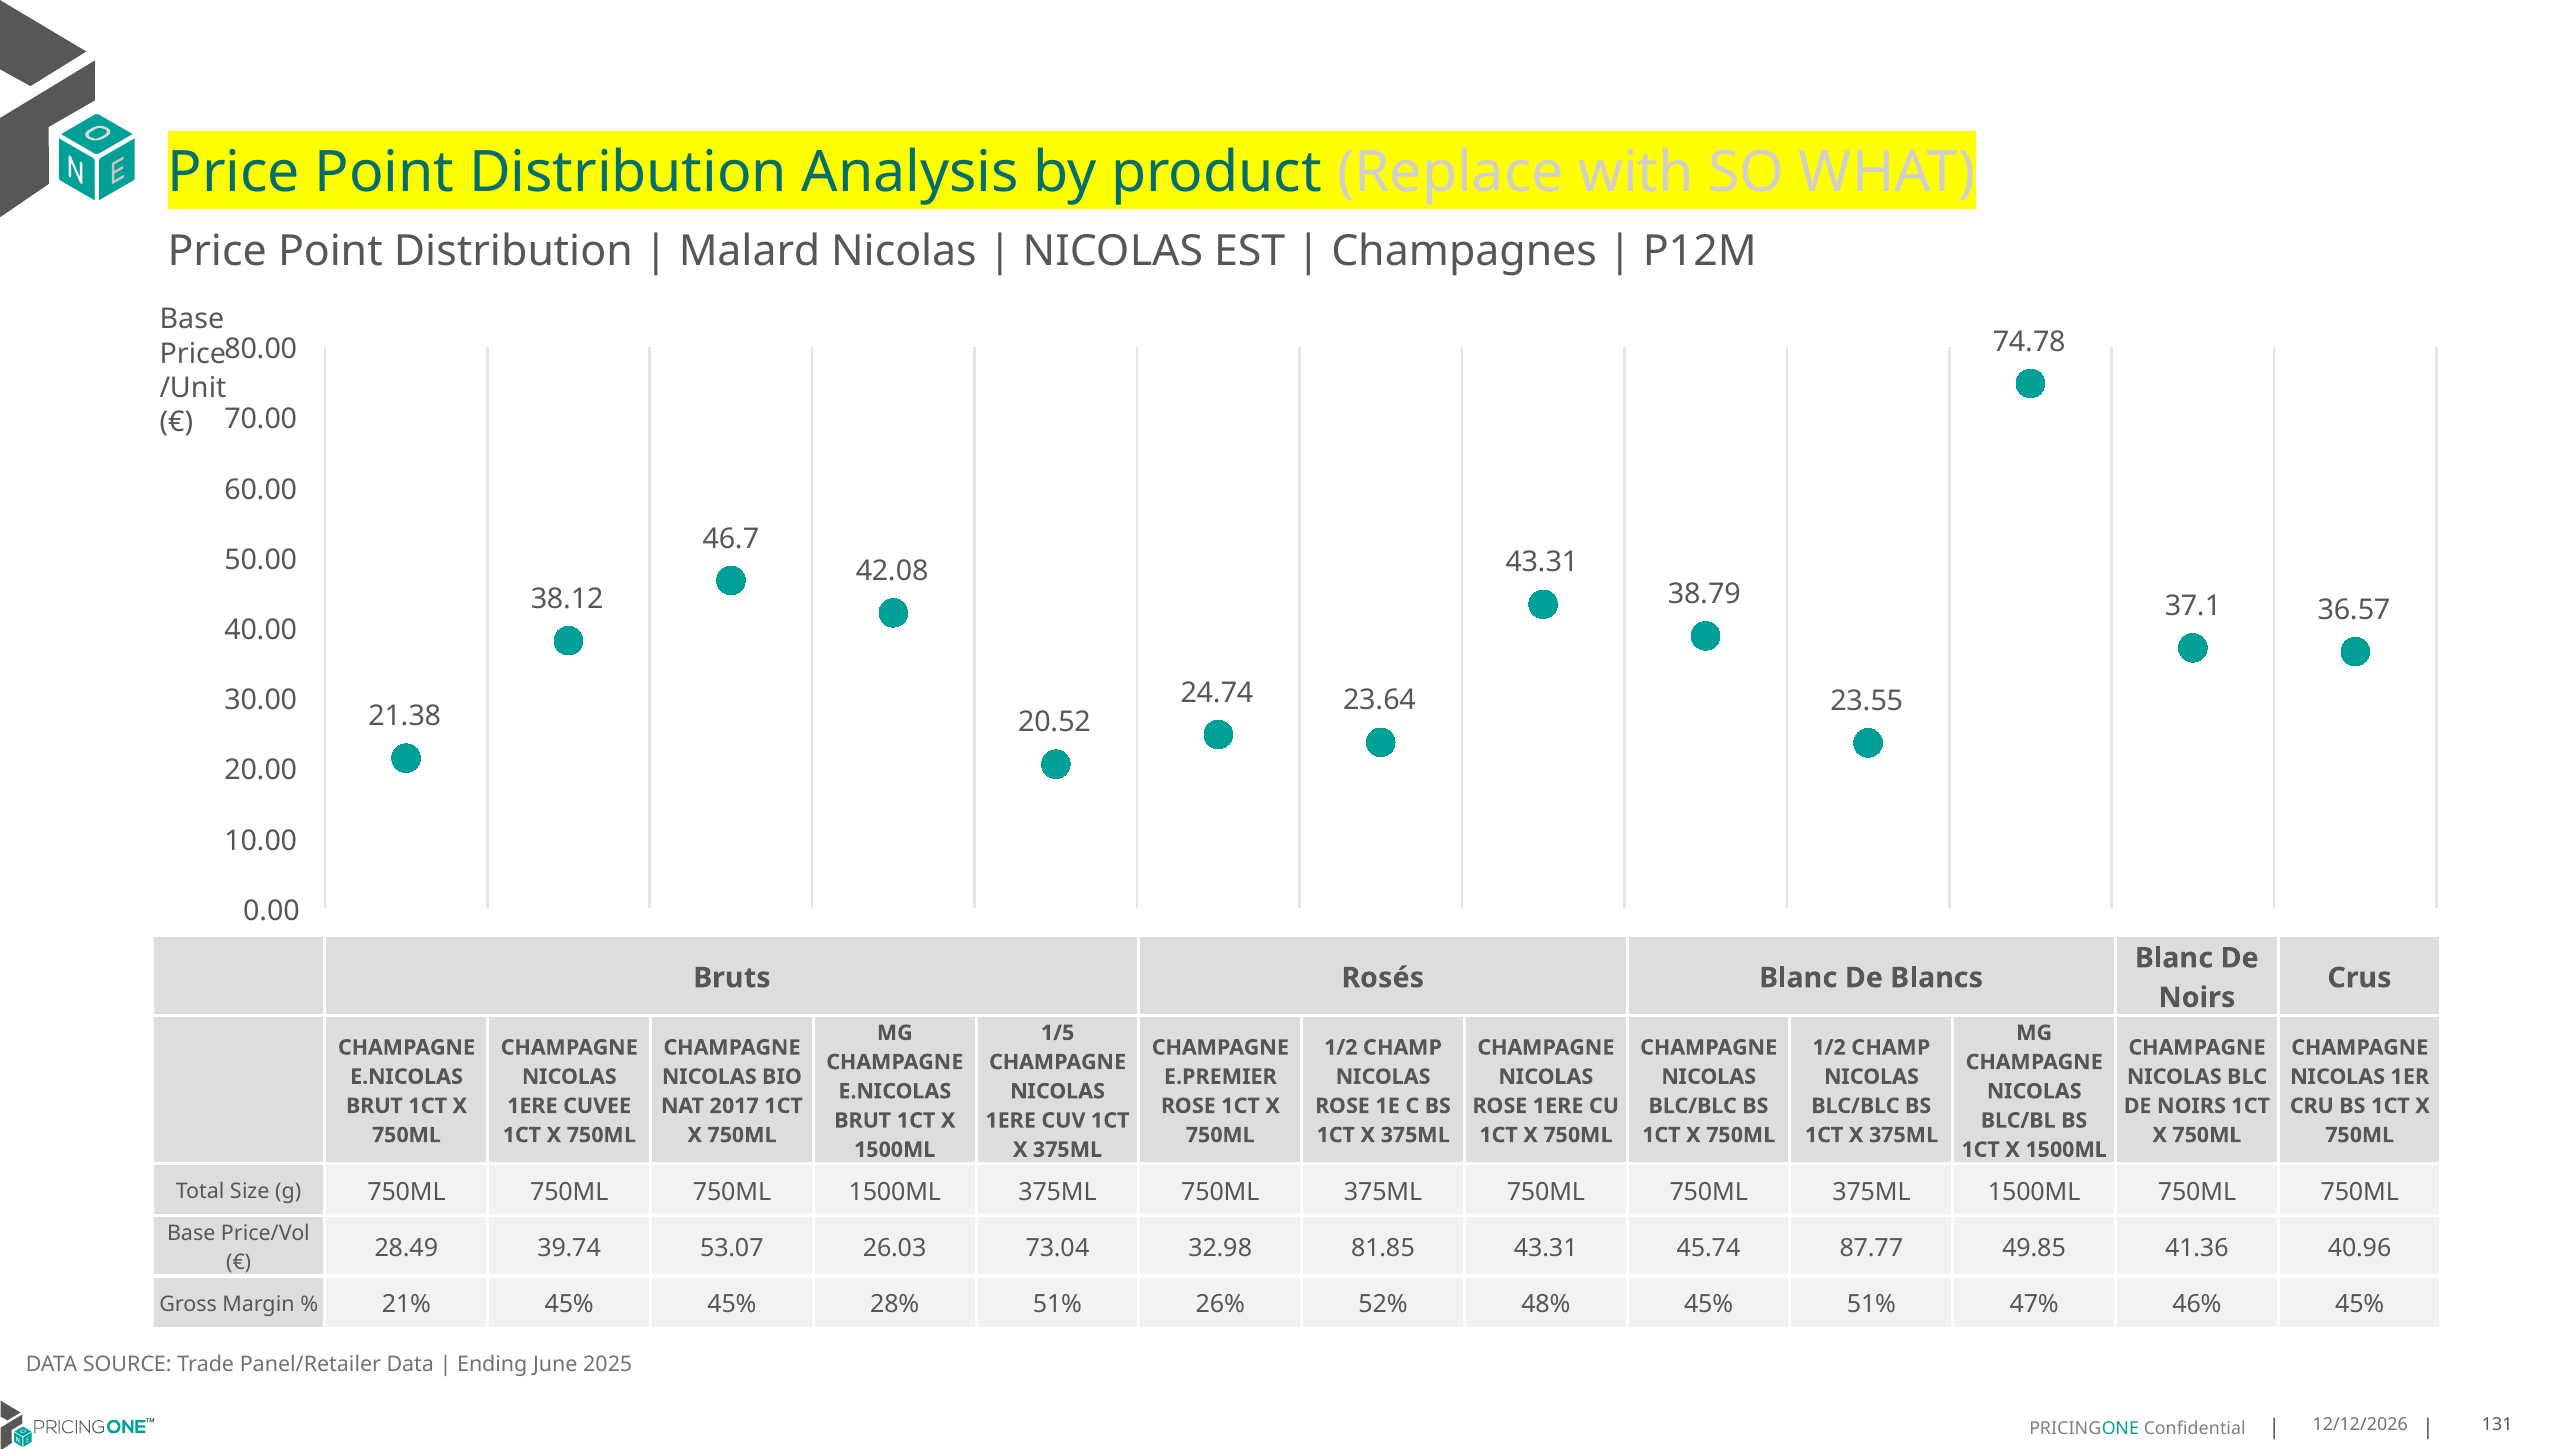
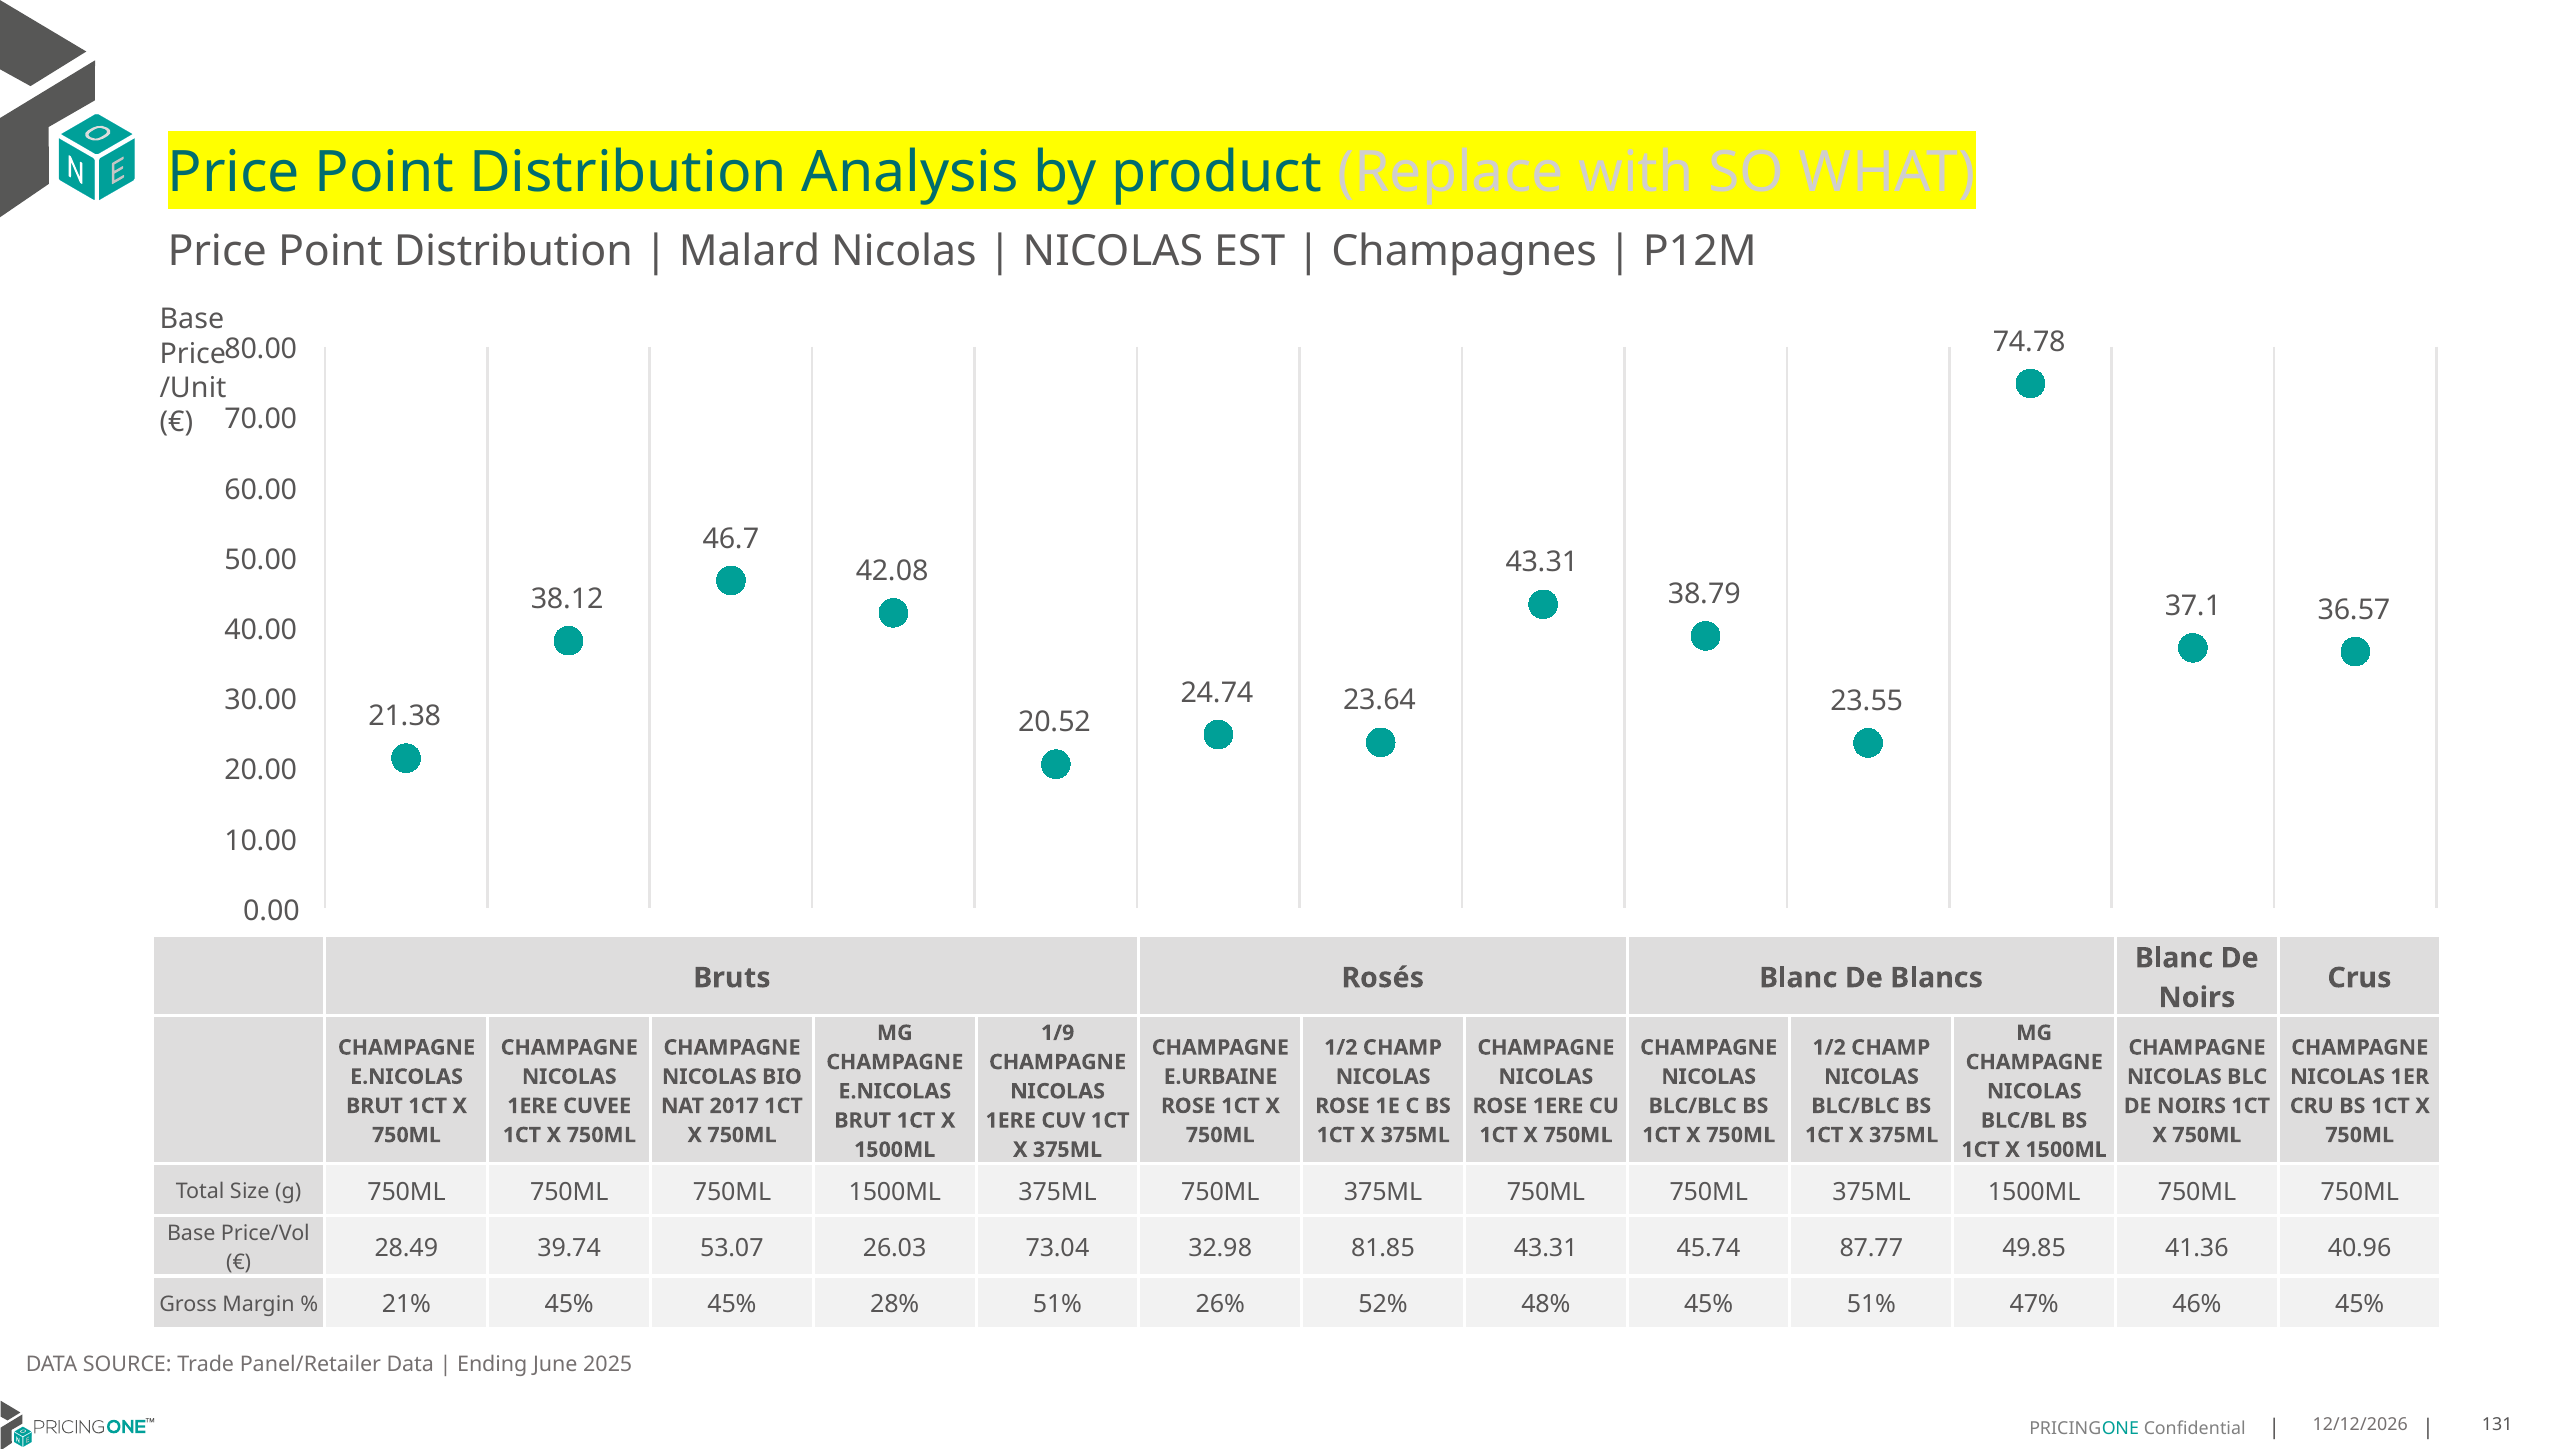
1/5: 1/5 -> 1/9 (1058, 1033)
E.PREMIER: E.PREMIER -> E.URBAINE (1220, 1077)
